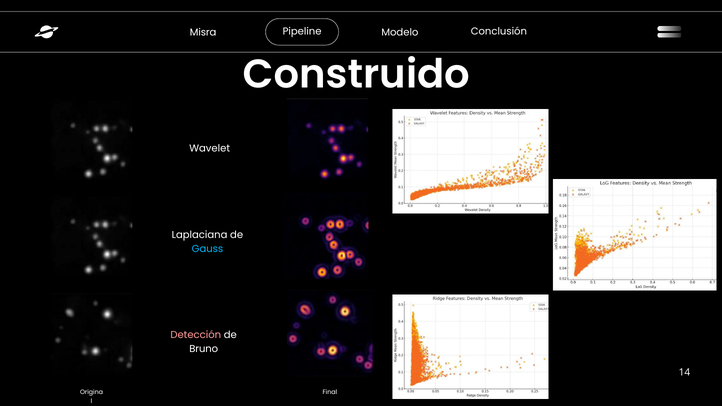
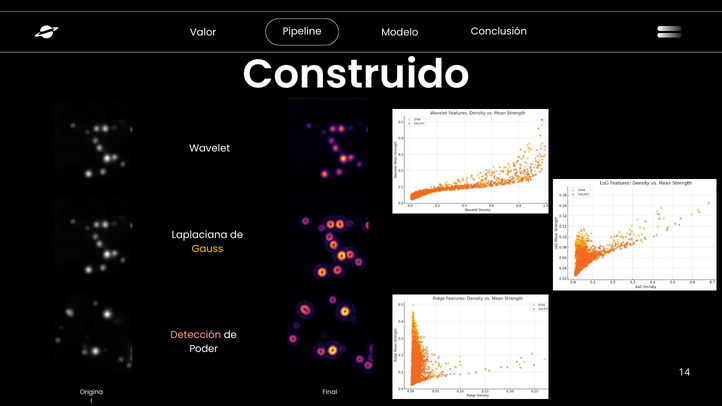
Misra: Misra -> Valor (203, 32)
Gauss colour: light blue -> yellow (207, 249)
Bruno: Bruno -> Poder (204, 349)
